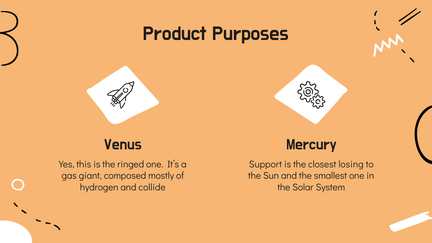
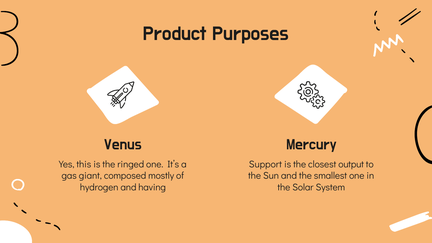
losing: losing -> output (351, 164)
collide: collide -> having (152, 187)
